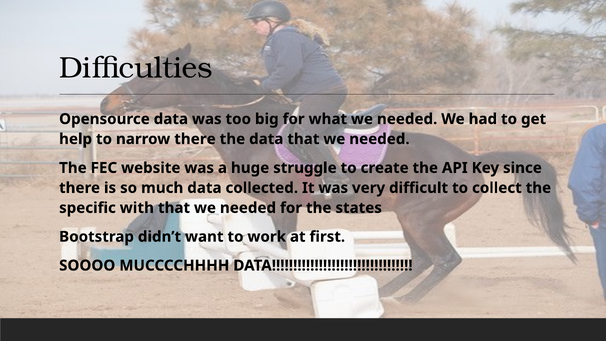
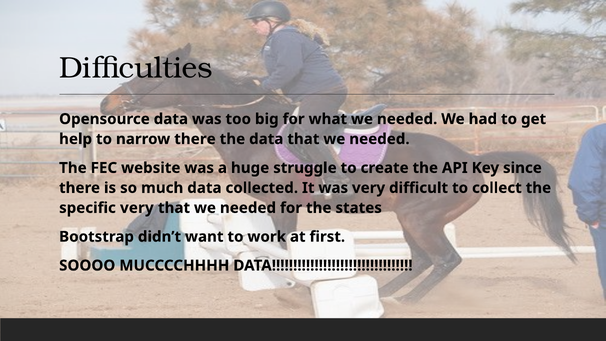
specific with: with -> very (137, 208)
